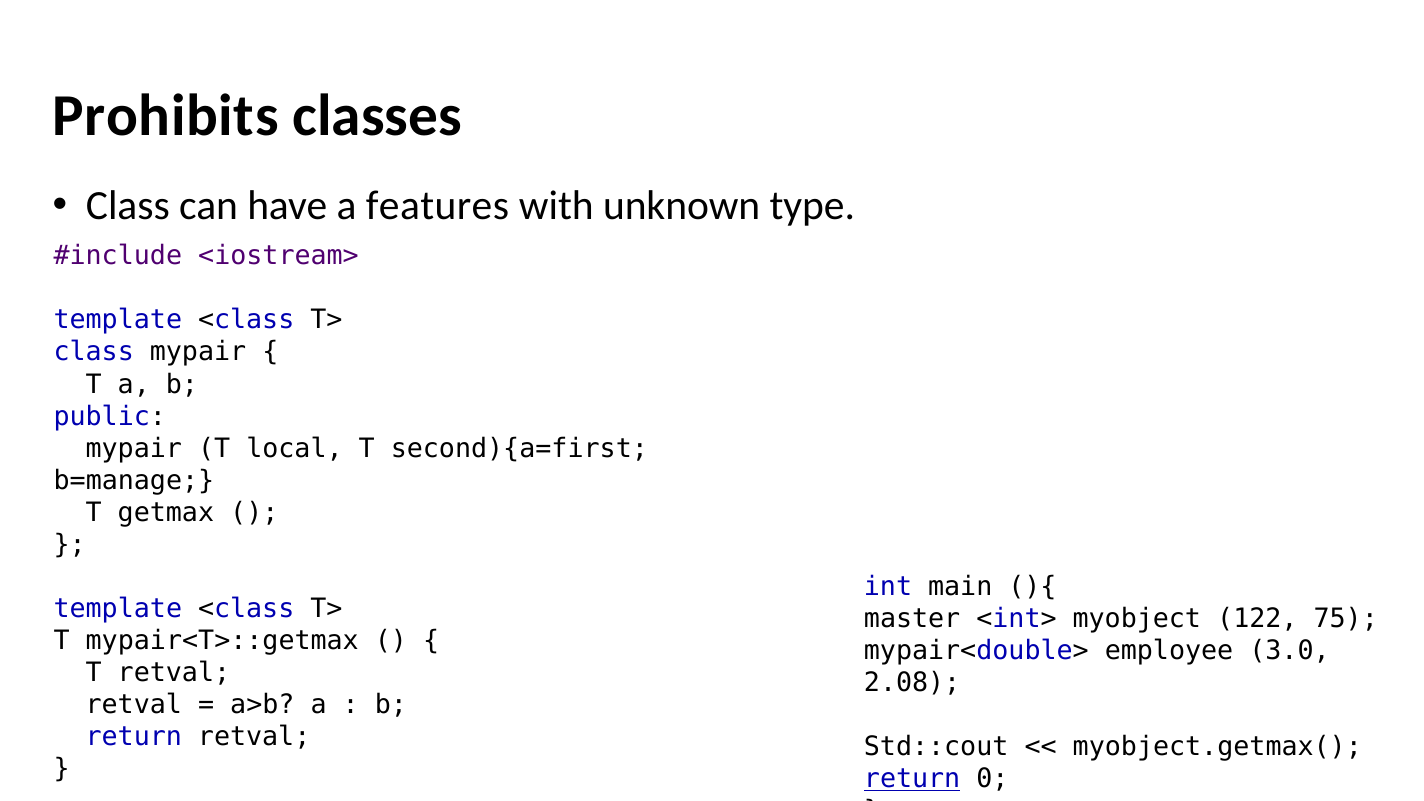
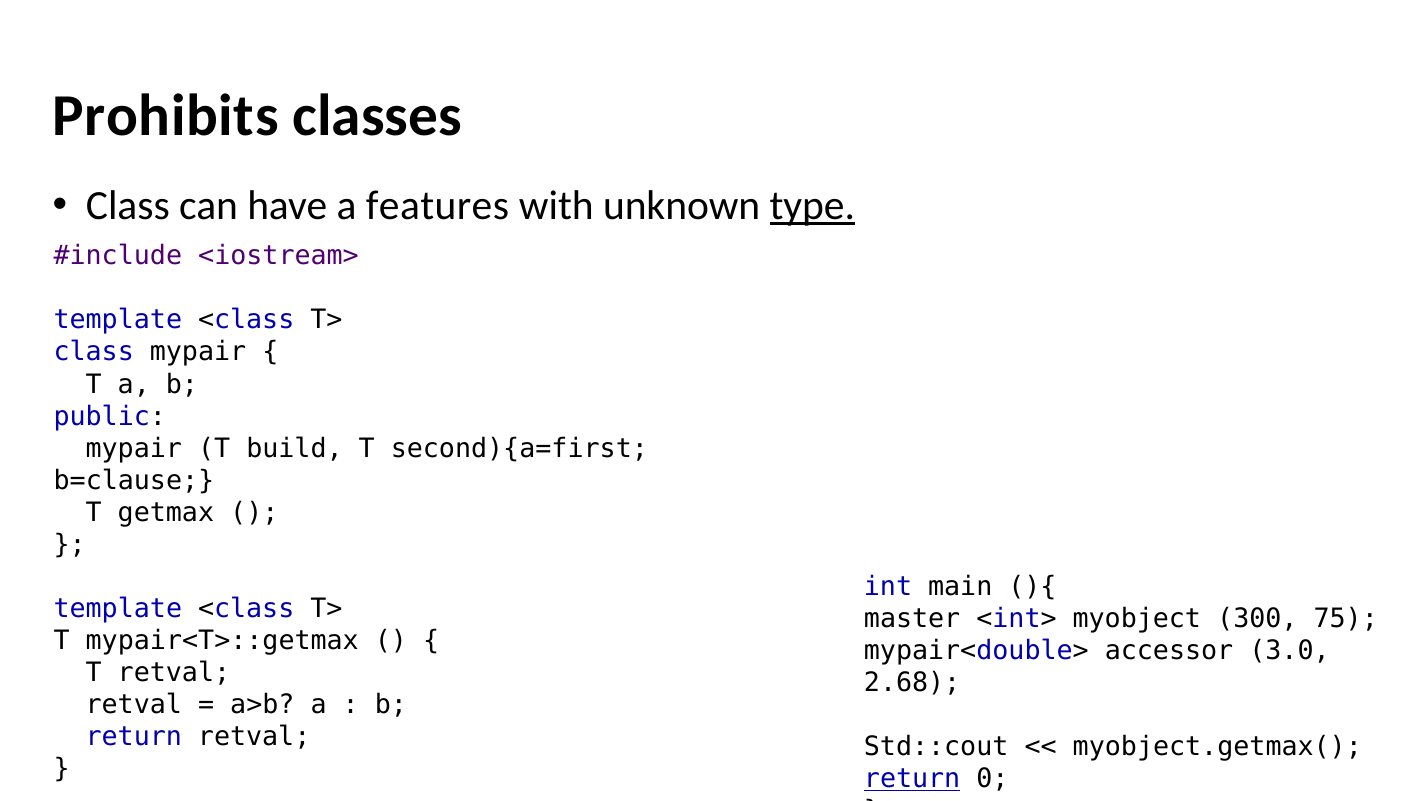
type underline: none -> present (812, 206)
local: local -> build (295, 448)
b=manage: b=manage -> b=clause (134, 480)
122: 122 -> 300 (1257, 619)
employee: employee -> accessor (1169, 651)
2.08: 2.08 -> 2.68 (912, 683)
